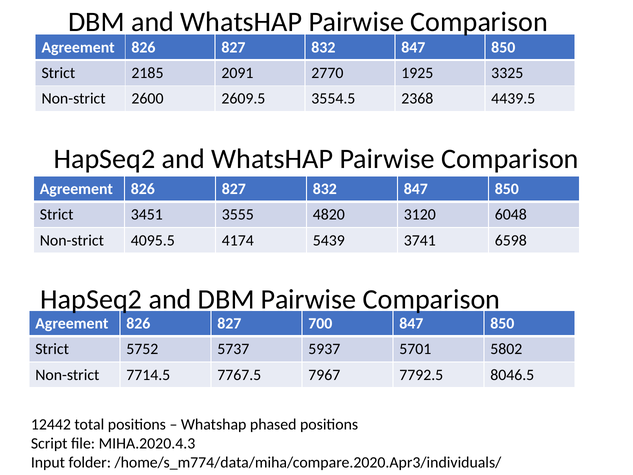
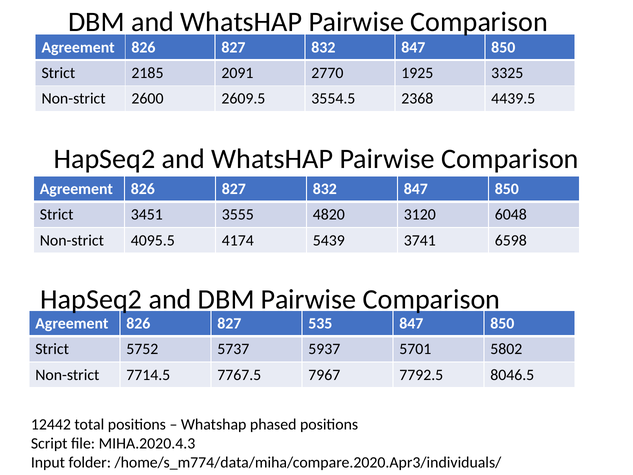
700: 700 -> 535 (320, 323)
